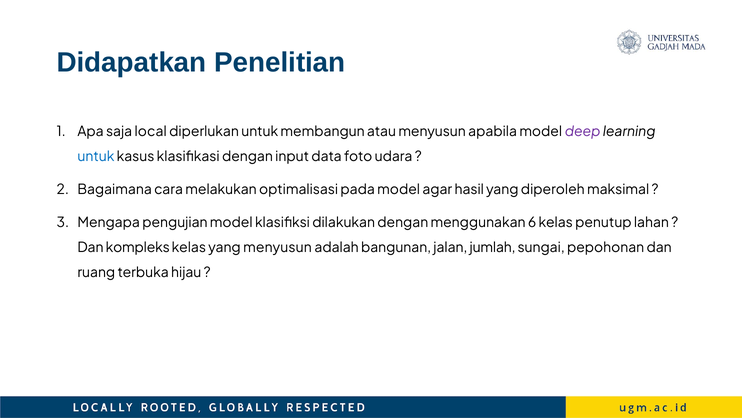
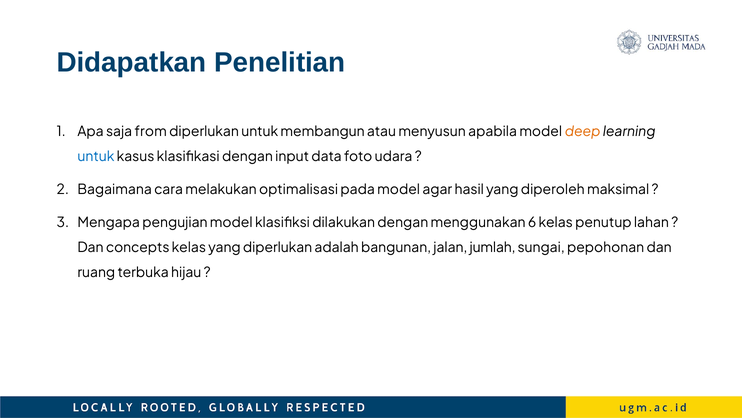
local: local -> from (151, 132)
deep colour: purple -> orange (583, 132)
kompleks: kompleks -> concepts (138, 247)
yang menyusun: menyusun -> diperlukan (278, 247)
